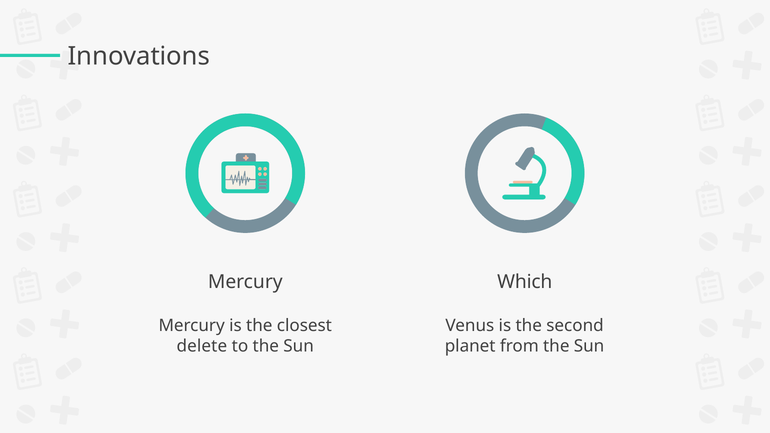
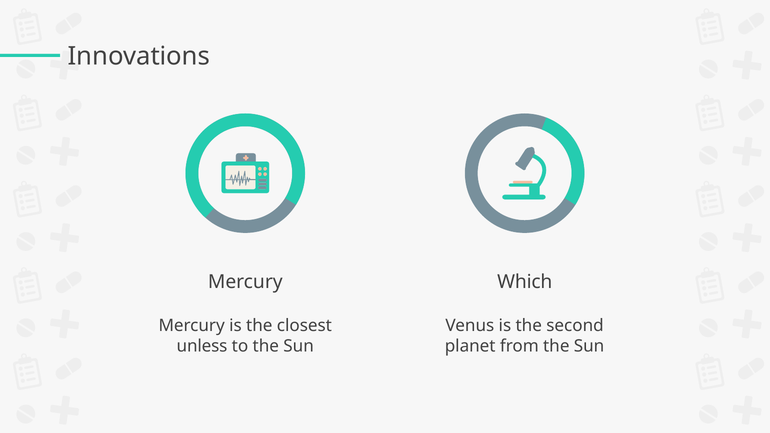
delete: delete -> unless (202, 346)
